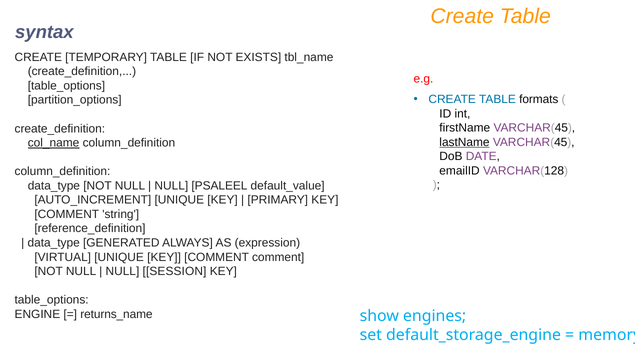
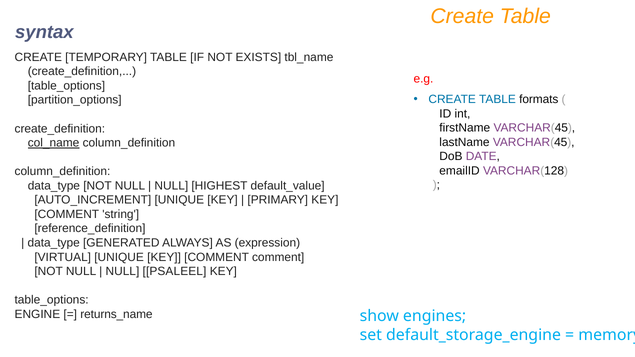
lastName underline: present -> none (464, 142)
PSALEEL: PSALEEL -> HIGHEST (219, 186)
SESSION: SESSION -> PSALEEL (174, 272)
